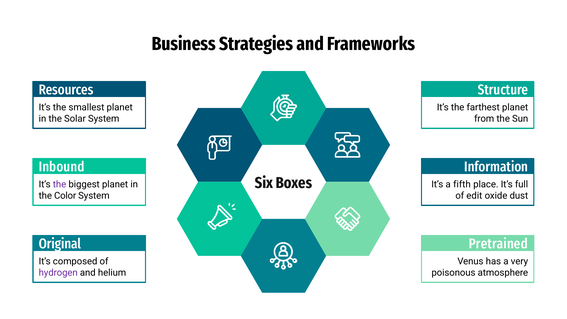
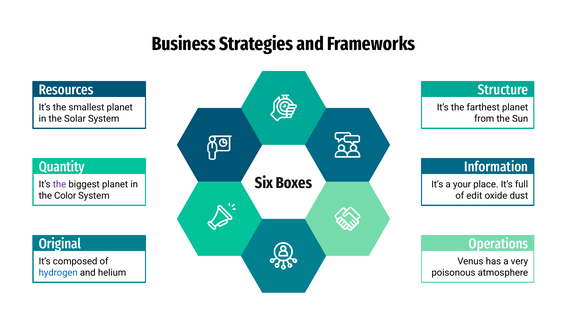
Inbound: Inbound -> Quantity (62, 167)
fifth: fifth -> your (462, 184)
Pretrained: Pretrained -> Operations (498, 244)
hydrogen colour: purple -> blue (58, 273)
